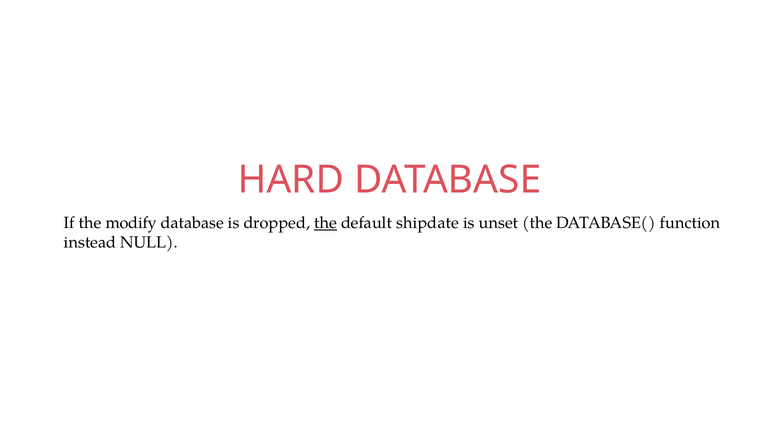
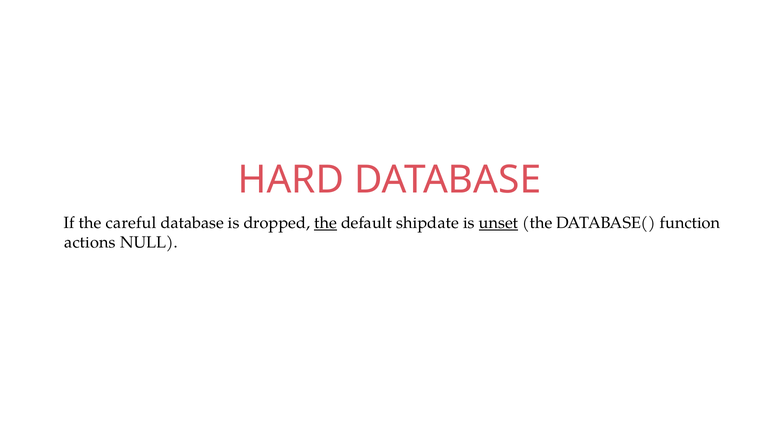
modify: modify -> careful (131, 223)
unset underline: none -> present (498, 223)
instead: instead -> actions (90, 243)
